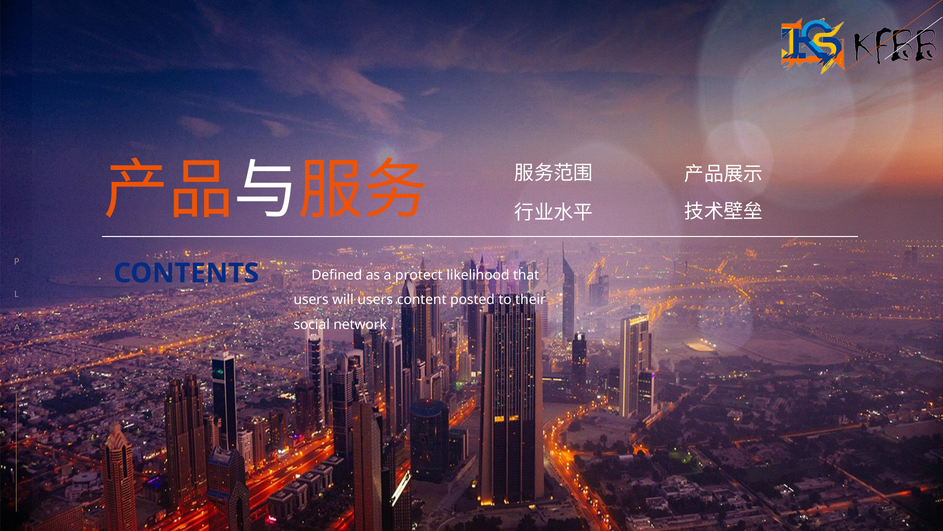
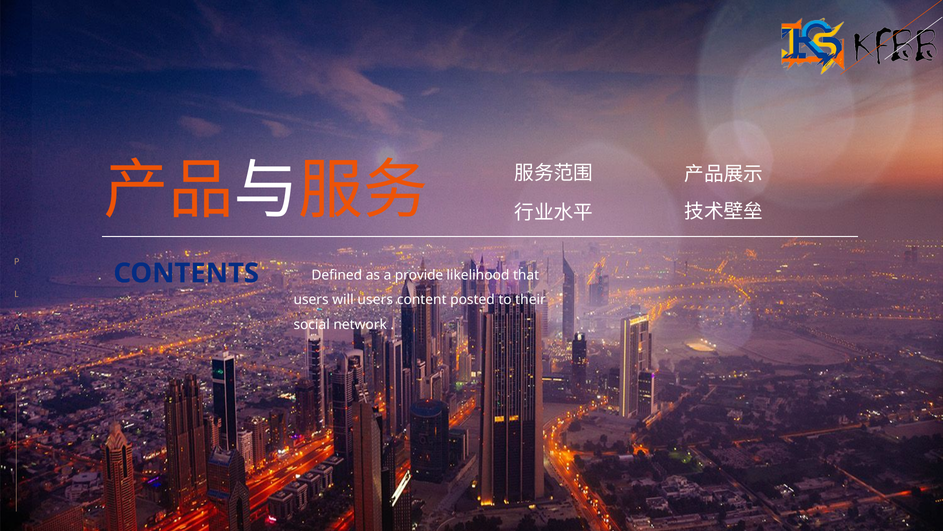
protect: protect -> provide (419, 275)
